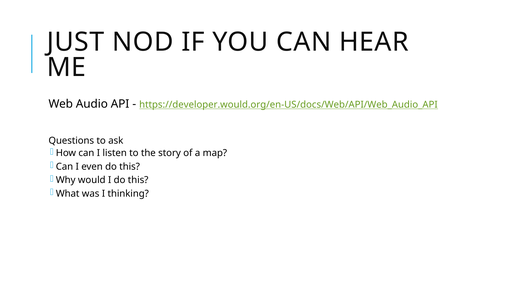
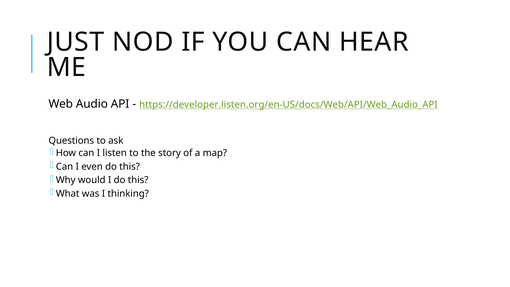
https://developer.would.org/en-US/docs/Web/API/Web_Audio_API: https://developer.would.org/en-US/docs/Web/API/Web_Audio_API -> https://developer.listen.org/en-US/docs/Web/API/Web_Audio_API (288, 104)
